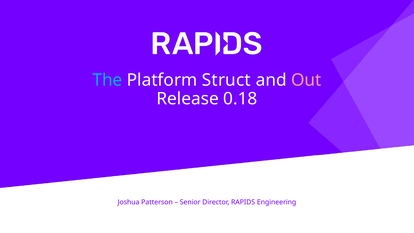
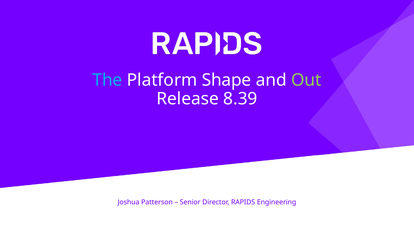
Struct: Struct -> Shape (227, 80)
Out colour: pink -> light green (306, 80)
0.18: 0.18 -> 8.39 (240, 99)
